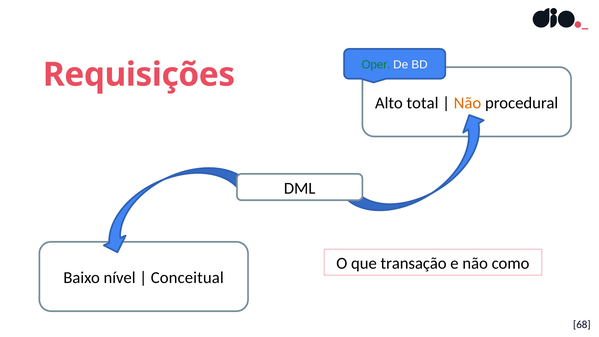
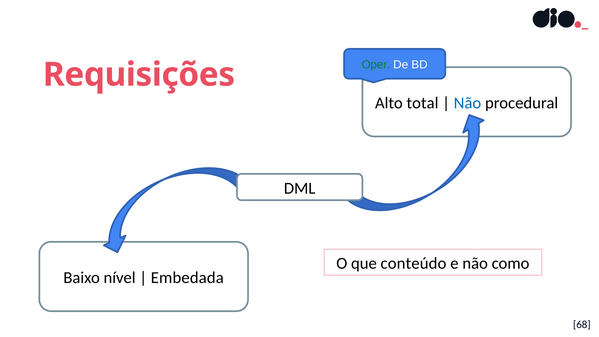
Não colour: orange -> blue (467, 103)
transação: transação -> conteúdo (413, 263)
Conceitual: Conceitual -> Embedada (187, 278)
